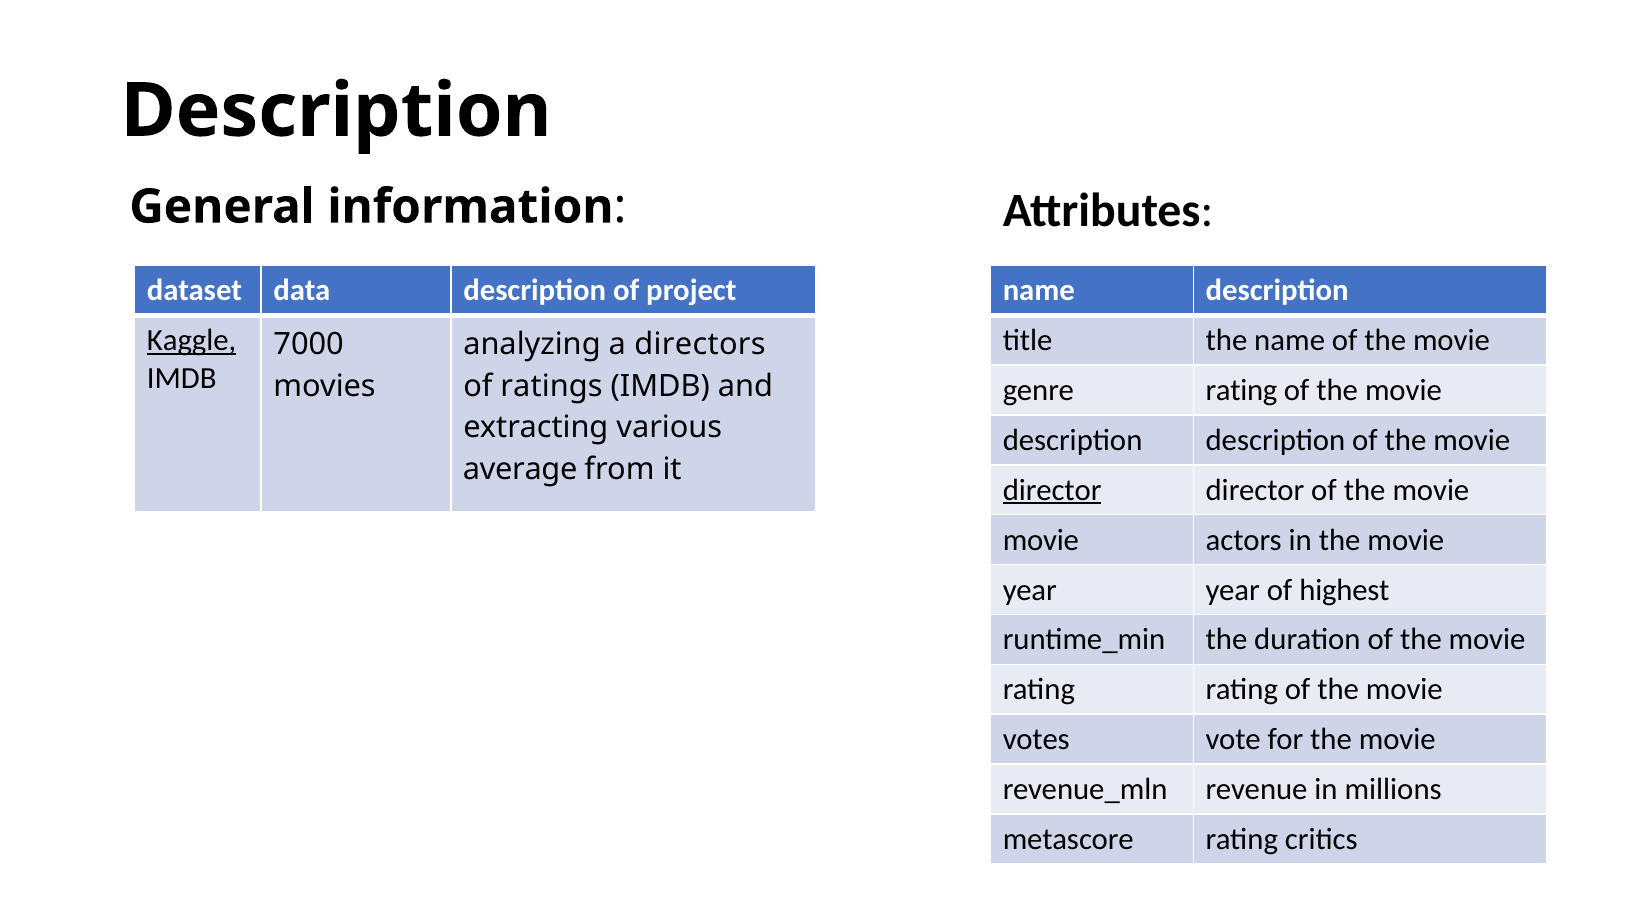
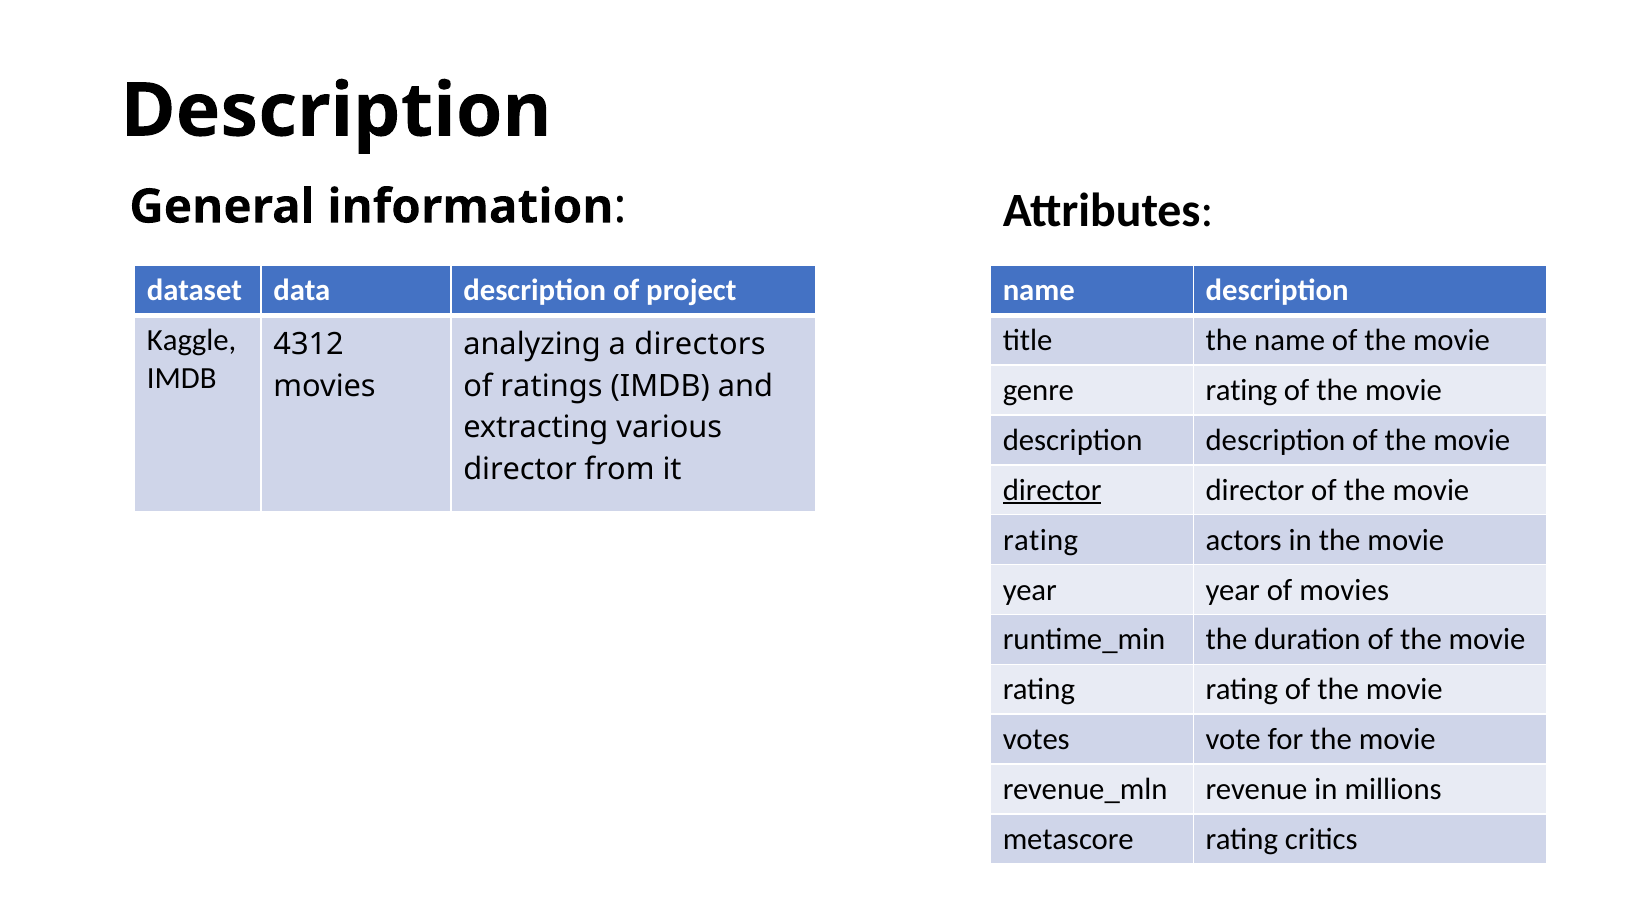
Kaggle underline: present -> none (192, 341)
7000: 7000 -> 4312 (309, 344)
average: average -> director (520, 470)
movie: movie -> rating (1041, 540)
of highest: highest -> movies (1344, 590)
